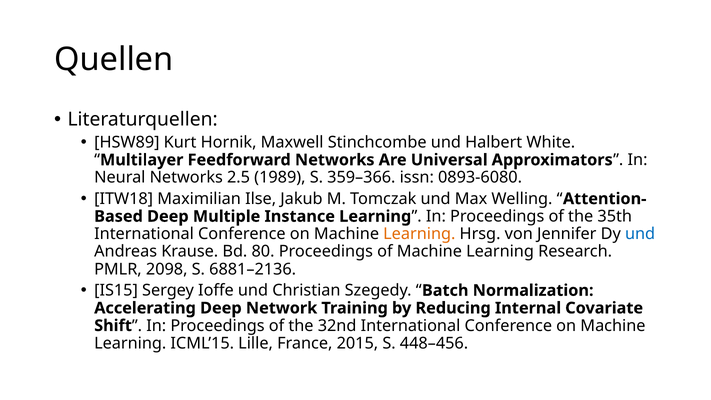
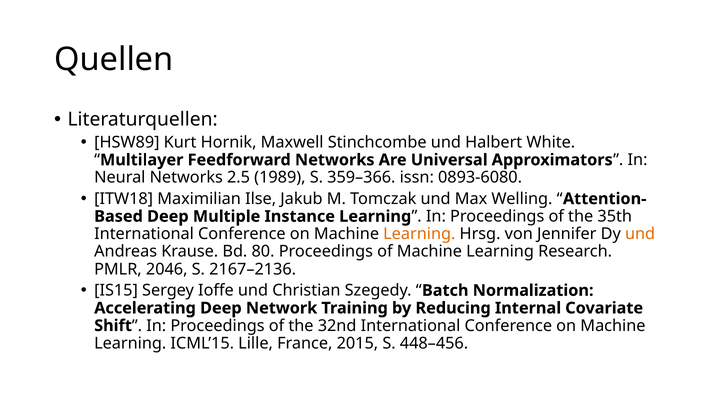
und colour: blue -> orange (640, 234)
2098: 2098 -> 2046 (167, 269)
6881–2136: 6881–2136 -> 2167–2136 (253, 269)
